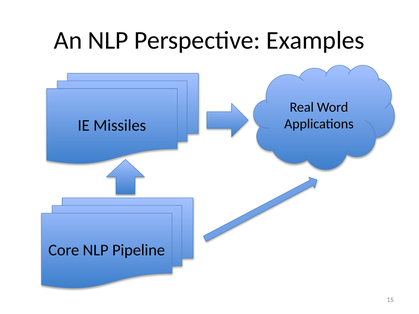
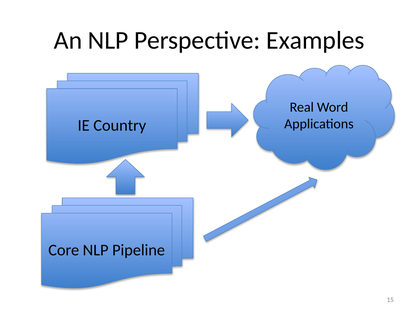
Missiles: Missiles -> Country (120, 126)
